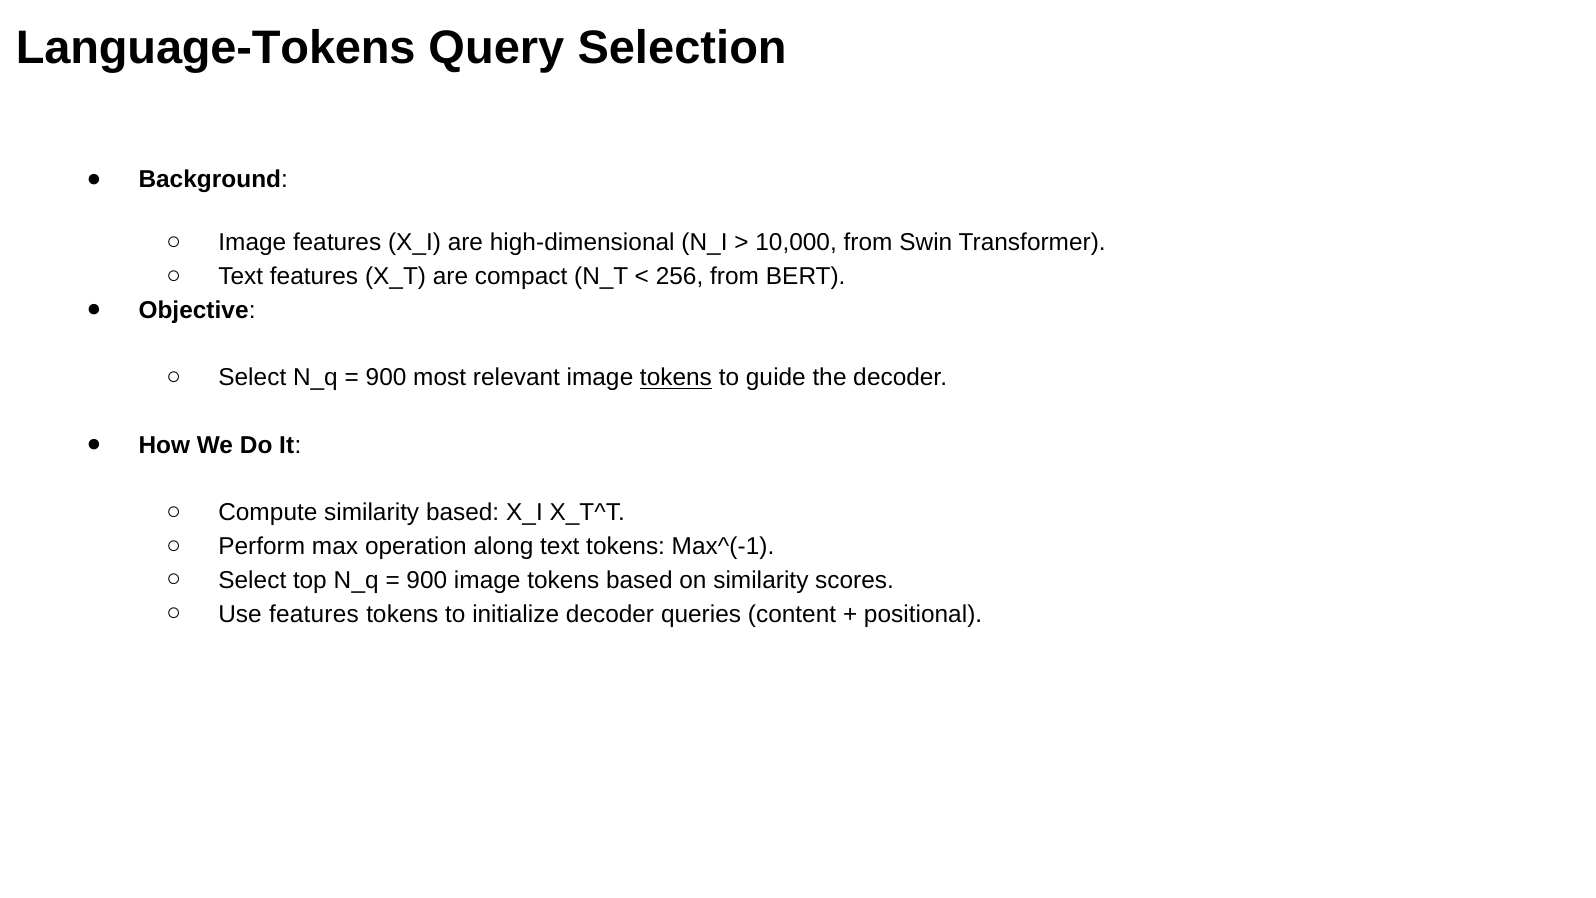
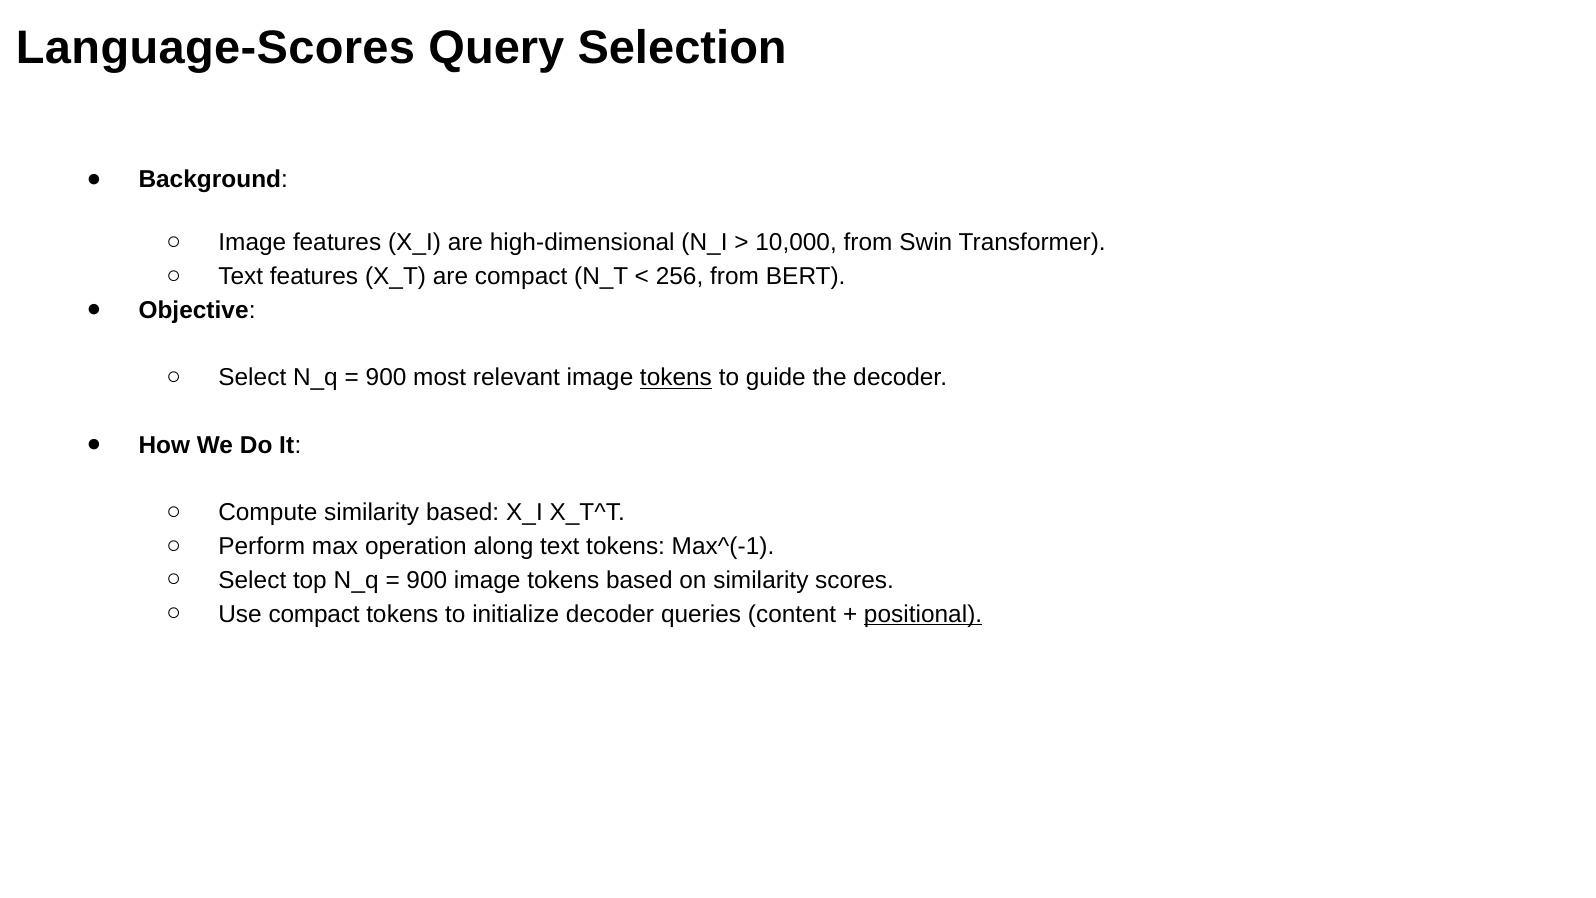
Language-Tokens: Language-Tokens -> Language-Scores (216, 48)
Use features: features -> compact (314, 614)
positional underline: none -> present (923, 614)
